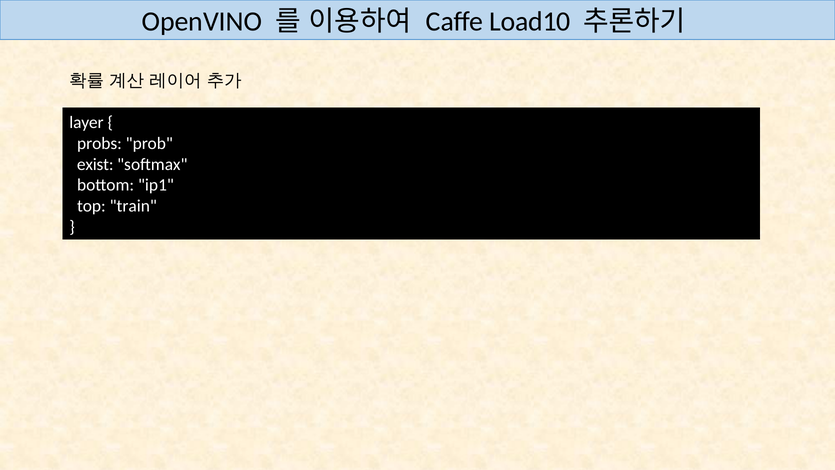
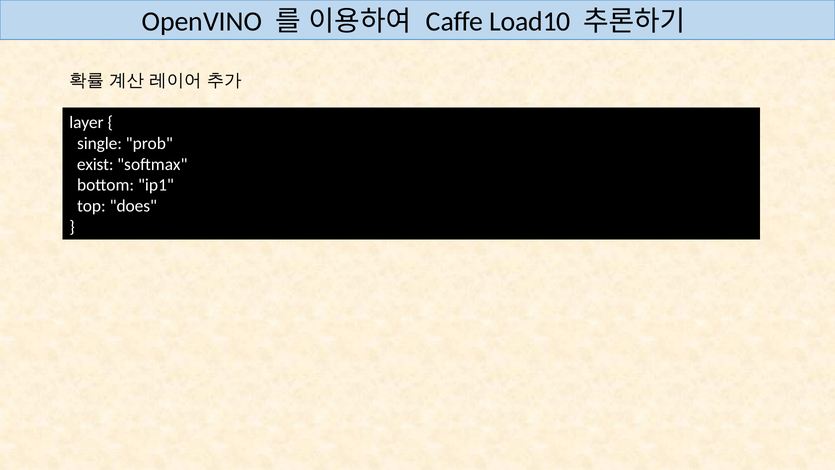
probs: probs -> single (100, 143)
train: train -> does (133, 206)
